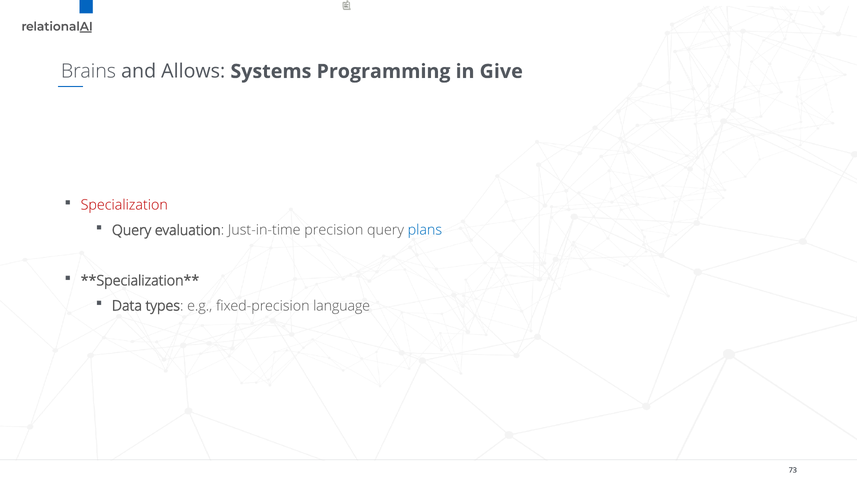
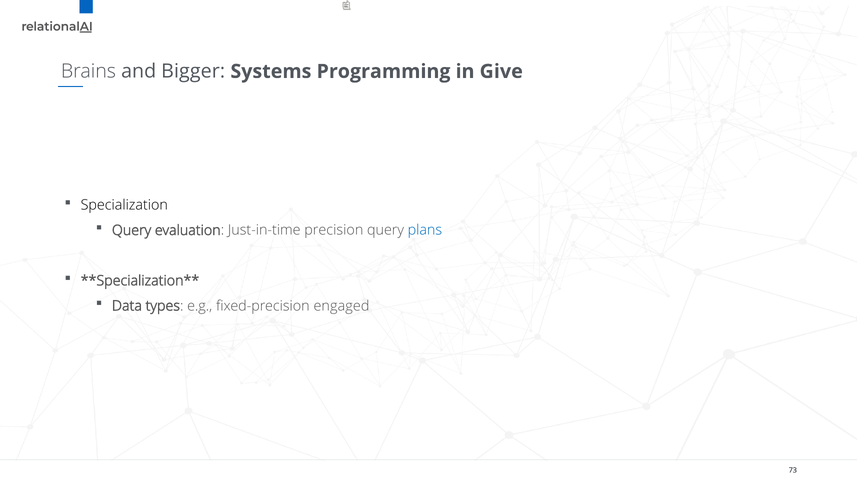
Allows: Allows -> Bigger (193, 71)
Specialization colour: red -> black (124, 205)
language: language -> engaged (341, 306)
